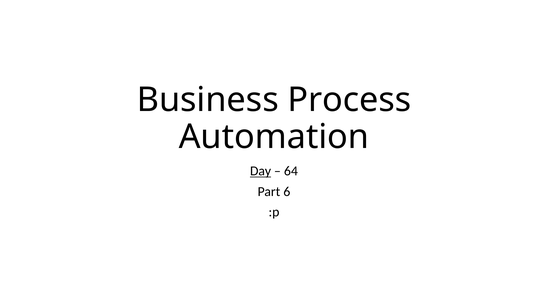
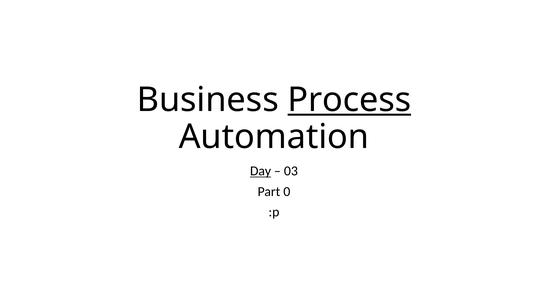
Process underline: none -> present (349, 100)
64: 64 -> 03 (291, 171)
6: 6 -> 0 (287, 192)
